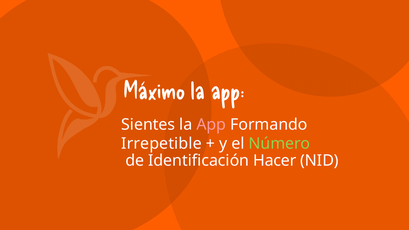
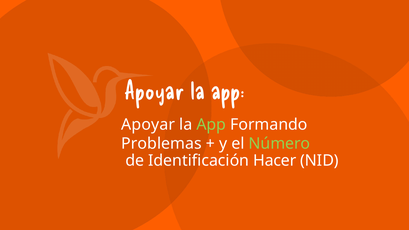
Máximo: Máximo -> Apoyar (154, 91)
Sientes: Sientes -> Apoyar (148, 125)
App colour: pink -> light green (211, 125)
Irrepetible: Irrepetible -> Problemas (162, 144)
